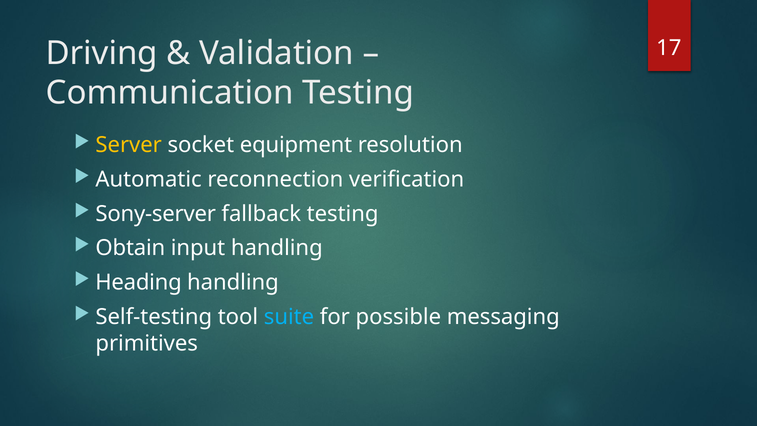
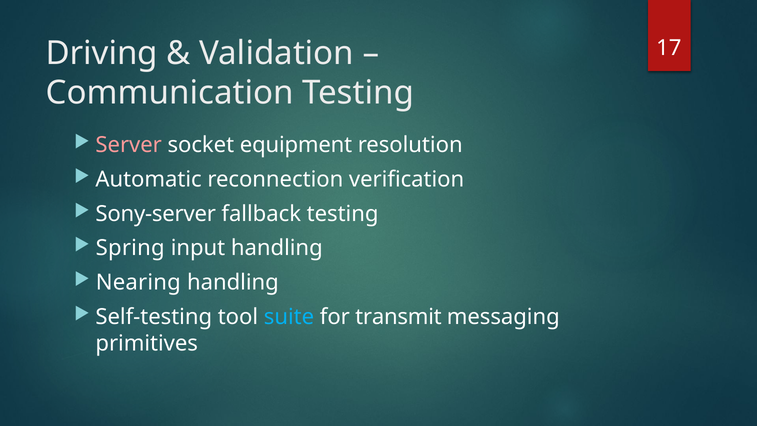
Server colour: yellow -> pink (129, 145)
Obtain: Obtain -> Spring (130, 248)
Heading: Heading -> Nearing (138, 282)
possible: possible -> transmit (398, 317)
